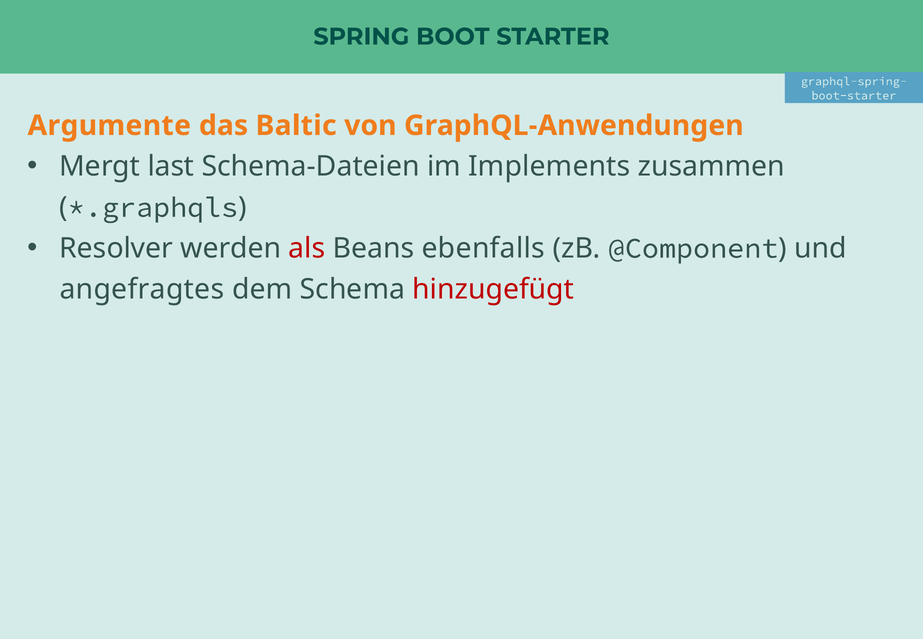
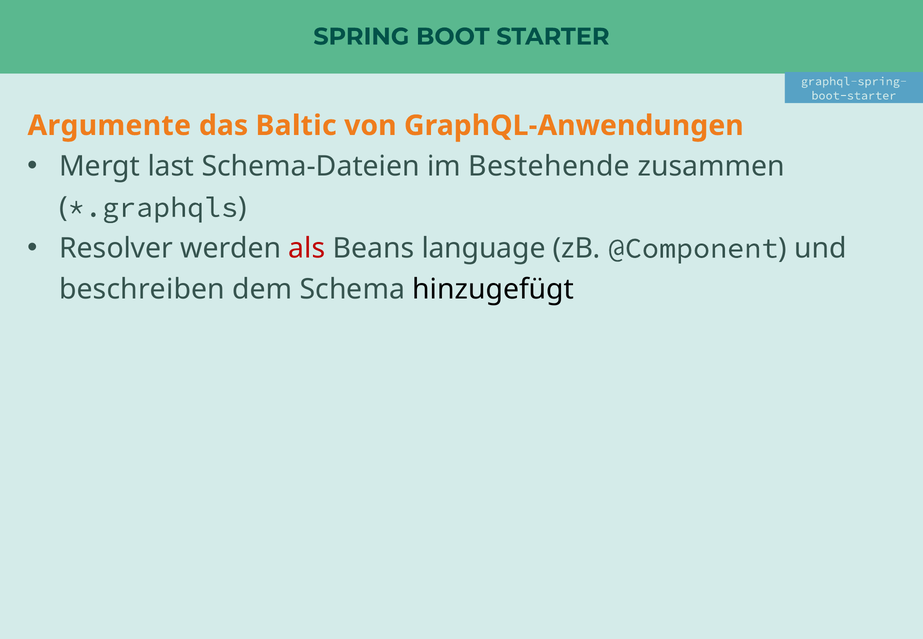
Implements: Implements -> Bestehende (549, 166)
ebenfalls: ebenfalls -> language (484, 248)
angefragtes: angefragtes -> beschreiben (142, 289)
hinzugefügt colour: red -> black (493, 289)
